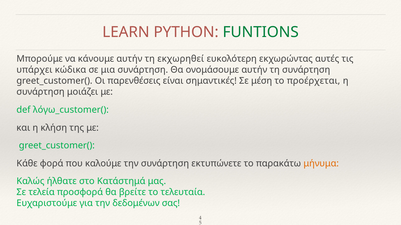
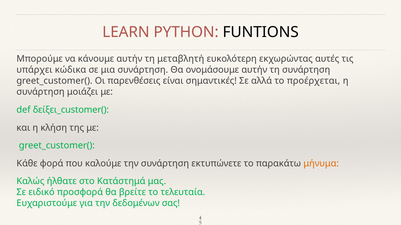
FUNTIONS colour: green -> black (261, 32)
εκχωρηθεί: εκχωρηθεί -> μεταβλητή (181, 59)
μέση: μέση -> αλλά (262, 81)
λόγω_customer(: λόγω_customer( -> δείξει_customer( (71, 110)
τελεία: τελεία -> ειδικό (42, 193)
